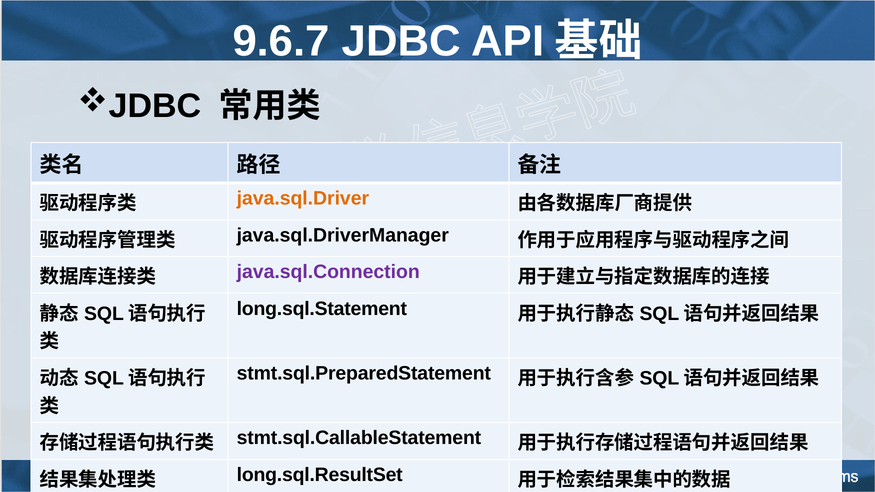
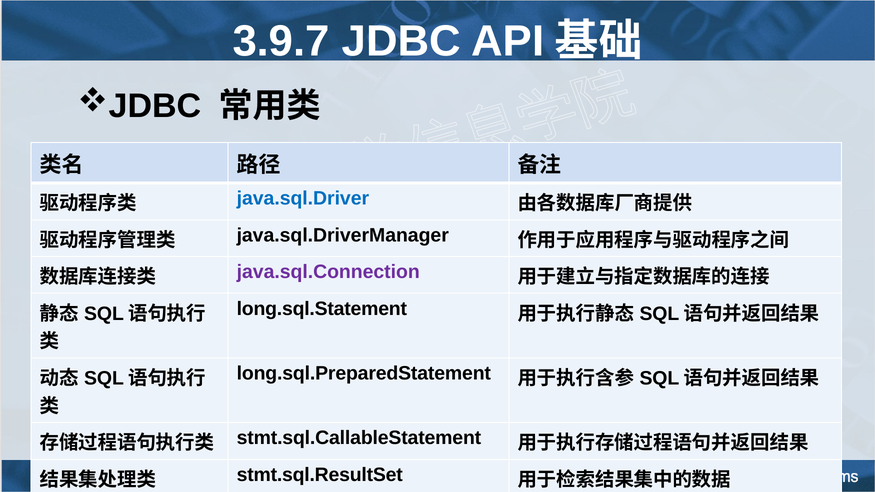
9.6.7: 9.6.7 -> 3.9.7 (281, 41)
java.sql.Driver colour: orange -> blue (303, 199)
stmt.sql.PreparedStatement: stmt.sql.PreparedStatement -> long.sql.PreparedStatement (364, 373)
long.sql.ResultSet: long.sql.ResultSet -> stmt.sql.ResultSet (320, 475)
